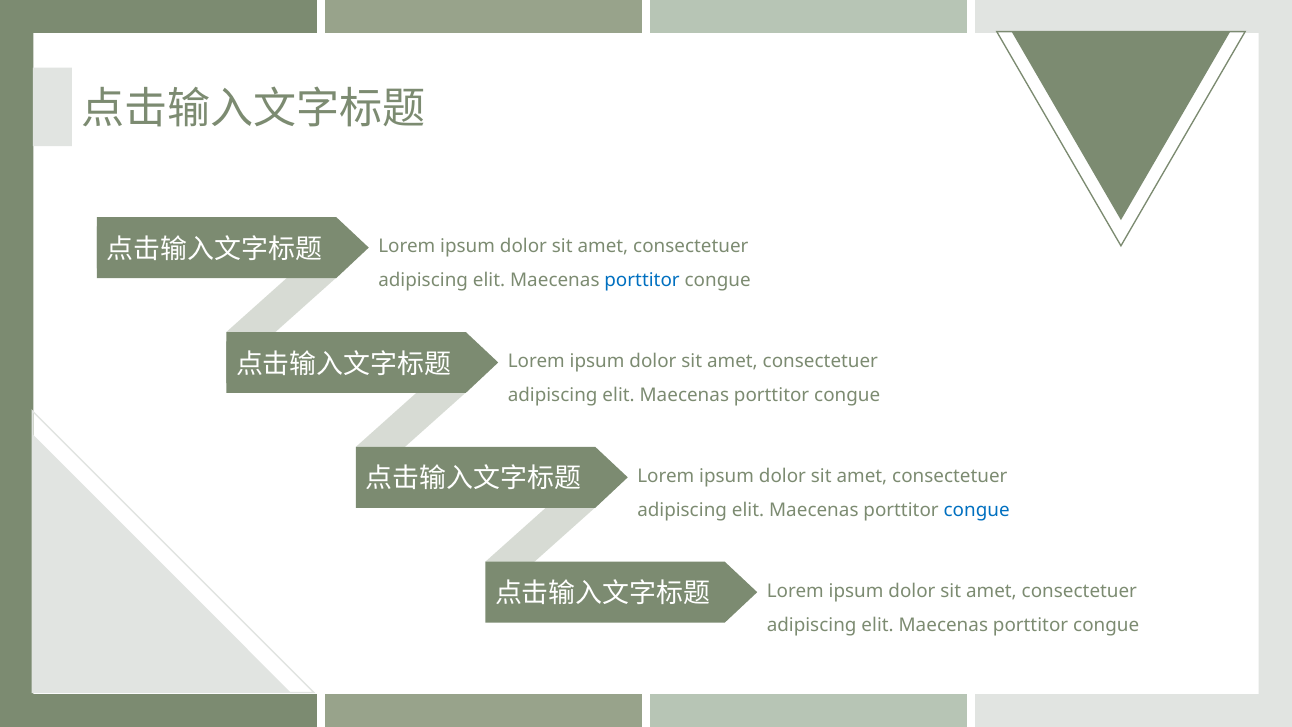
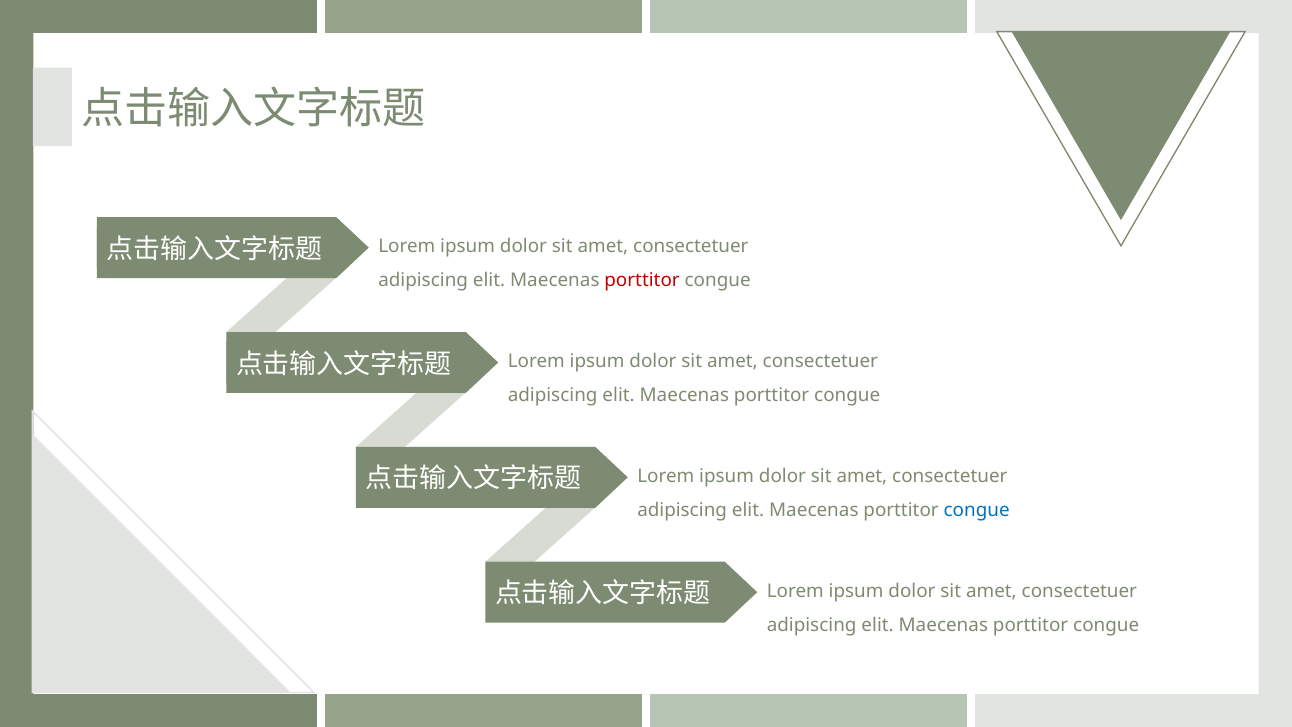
porttitor colour: blue -> red (642, 280)
